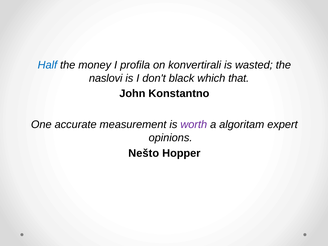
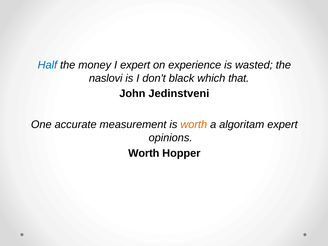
I profila: profila -> expert (135, 65)
konvertirali: konvertirali -> experience (195, 65)
Konstantno: Konstantno -> Jedinstveni (179, 94)
worth colour: purple -> orange (194, 124)
Nešto: Nešto -> Worth (144, 153)
